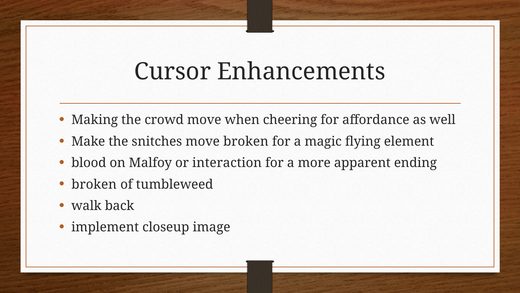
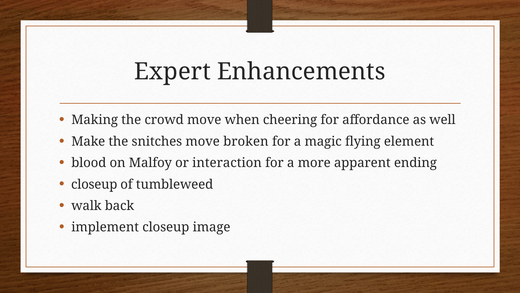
Cursor: Cursor -> Expert (172, 71)
broken: broken -> closeup (94, 184)
